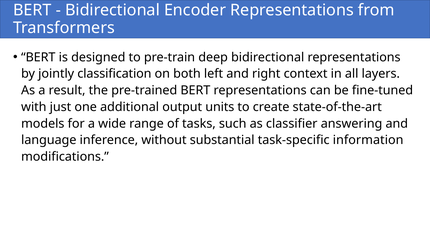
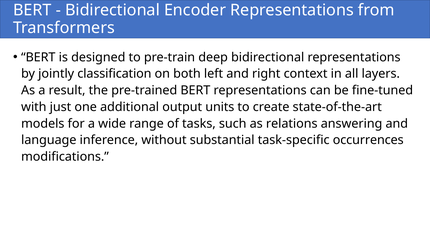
classifier: classifier -> relations (292, 123)
information: information -> occurrences (368, 140)
